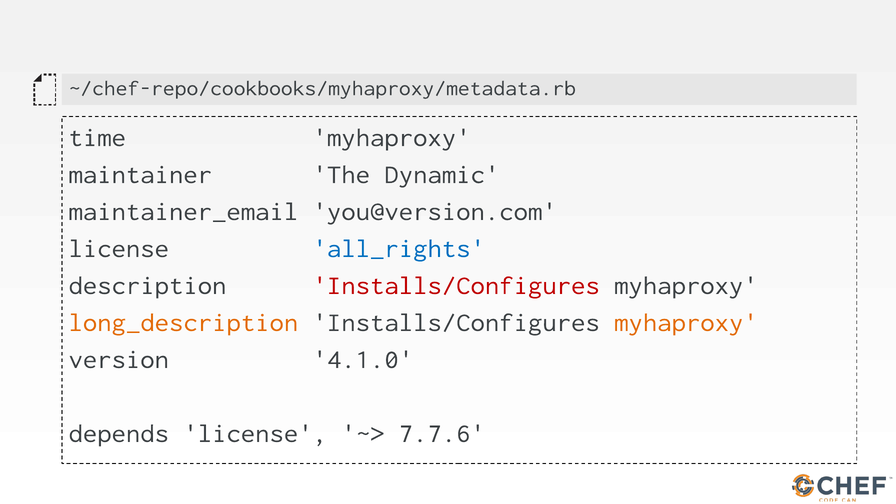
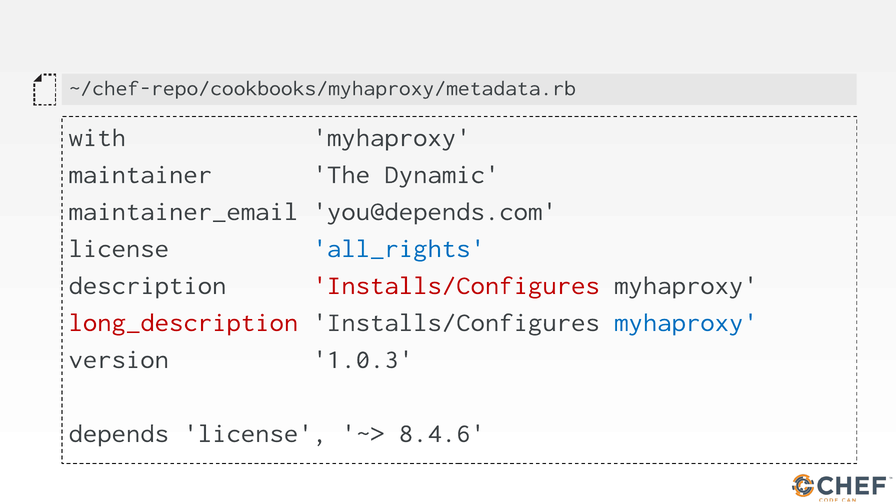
time: time -> with (97, 137)
you@version.com: you@version.com -> you@depends.com (435, 211)
long_description colour: orange -> red (183, 322)
myhaproxy colour: orange -> blue (686, 322)
4.1.0: 4.1.0 -> 1.0.3 (363, 359)
7.7.6: 7.7.6 -> 8.4.6 (442, 433)
